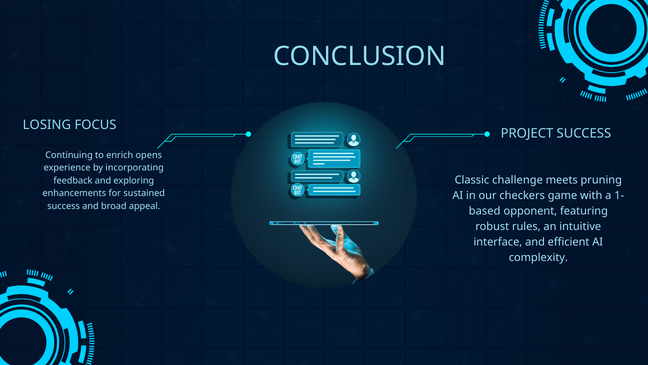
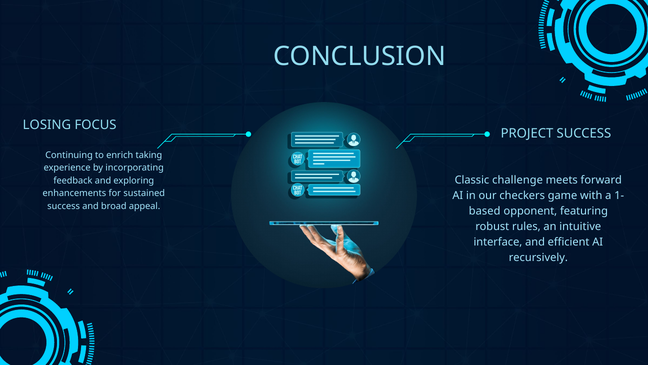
opens: opens -> taking (149, 155)
pruning: pruning -> forward (601, 180)
complexity: complexity -> recursively (538, 257)
